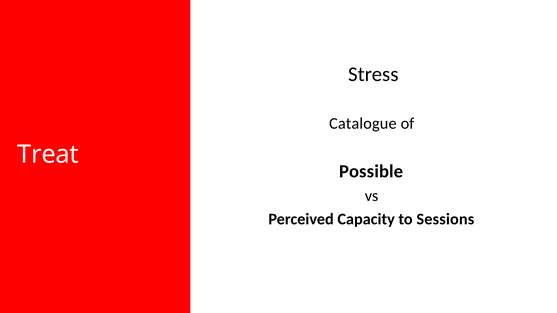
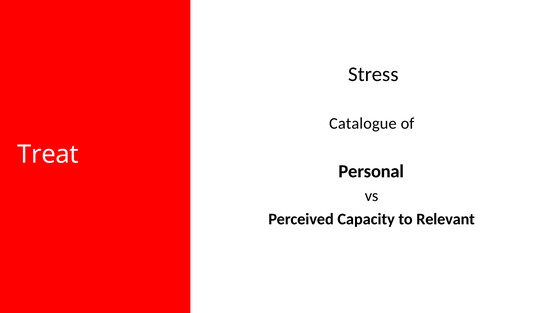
Possible: Possible -> Personal (371, 172)
Sessions: Sessions -> Relevant (446, 219)
